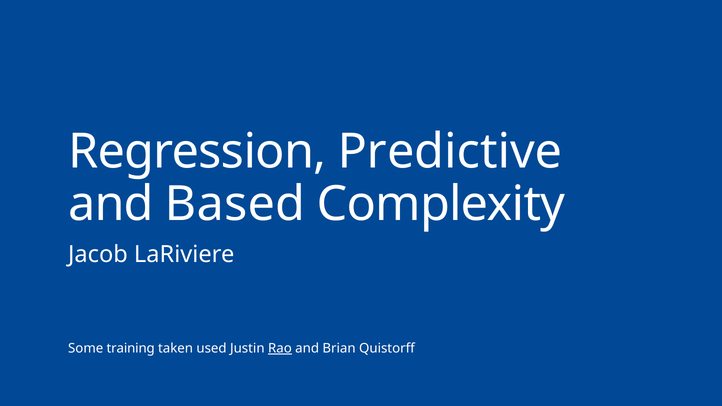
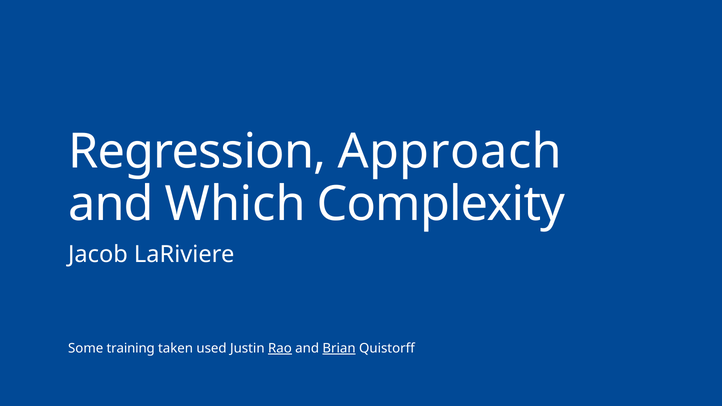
Predictive: Predictive -> Approach (450, 152)
Based: Based -> Which (235, 204)
Brian underline: none -> present (339, 348)
